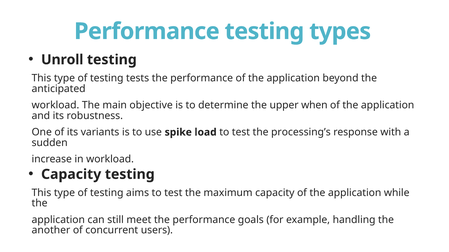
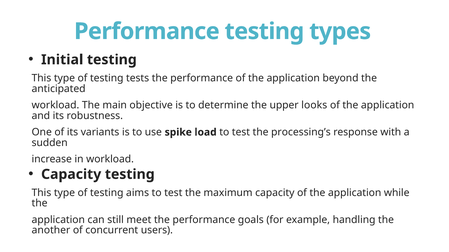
Unroll: Unroll -> Initial (62, 60)
when: when -> looks (314, 105)
